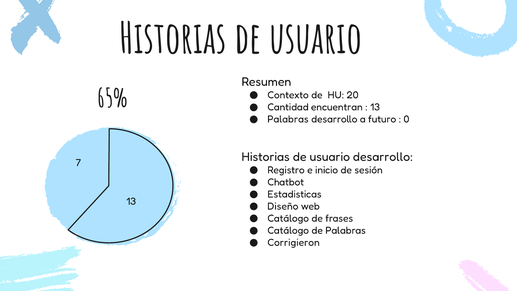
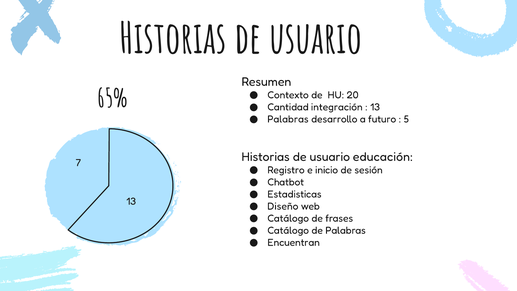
encuentran: encuentran -> integración (337, 107)
0: 0 -> 5 (406, 119)
usuario desarrollo: desarrollo -> educación (383, 157)
Corrigieron: Corrigieron -> Encuentran (294, 242)
